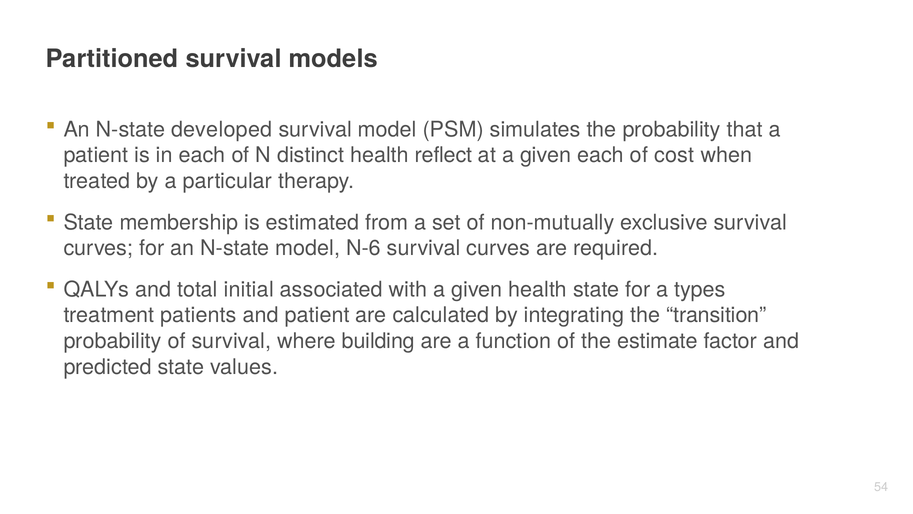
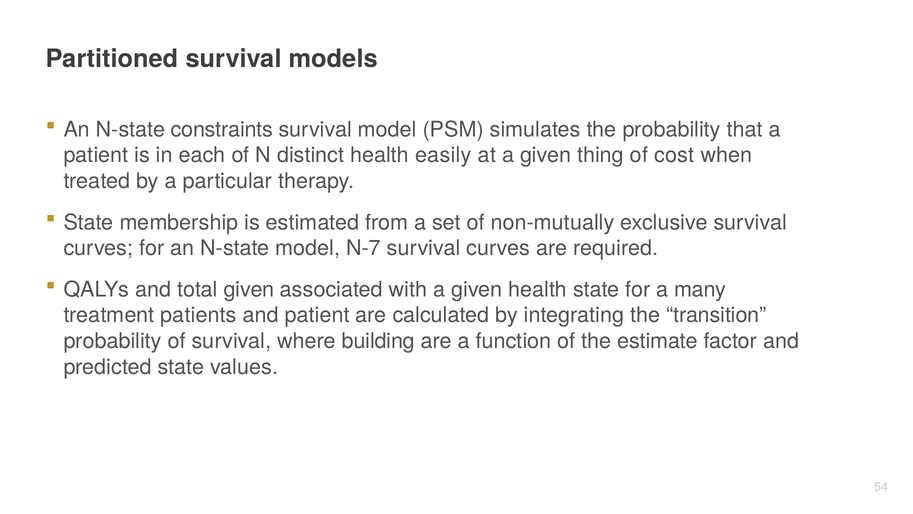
developed: developed -> constraints (222, 129)
reflect: reflect -> easily (443, 155)
given each: each -> thing (601, 155)
N-6: N-6 -> N-7 (364, 248)
total initial: initial -> given (249, 289)
types: types -> many (700, 289)
